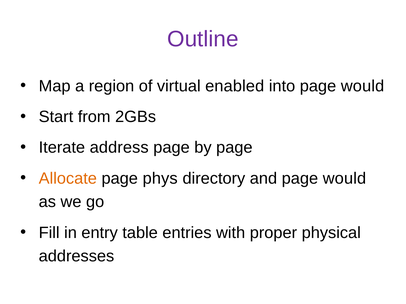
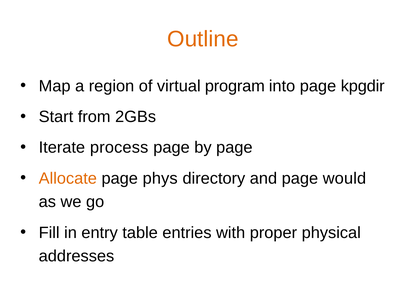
Outline colour: purple -> orange (203, 39)
enabled: enabled -> program (235, 86)
into page would: would -> kpgdir (363, 86)
address: address -> process (119, 148)
